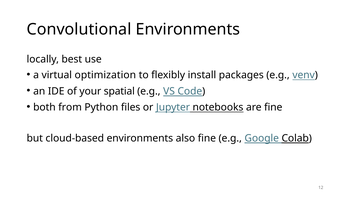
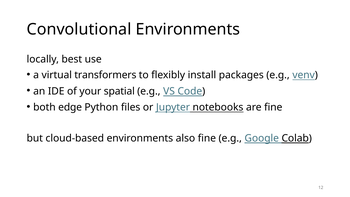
optimization: optimization -> transformers (105, 75)
from: from -> edge (70, 107)
